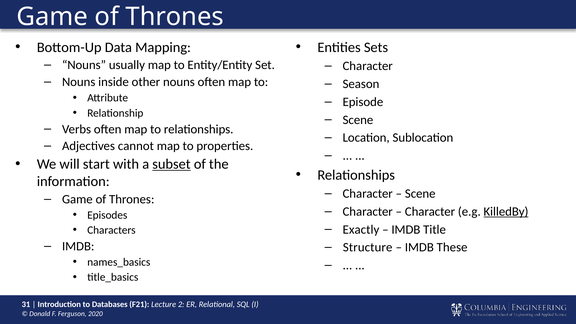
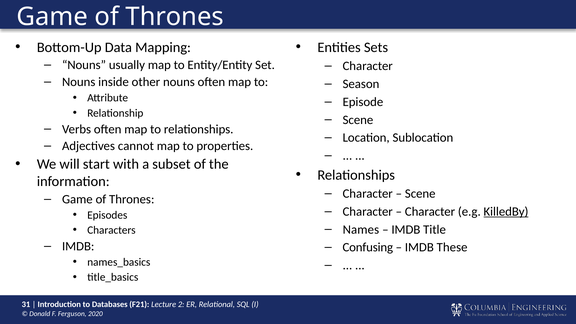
subset underline: present -> none (171, 164)
Exactly: Exactly -> Names (361, 230)
Structure: Structure -> Confusing (368, 247)
